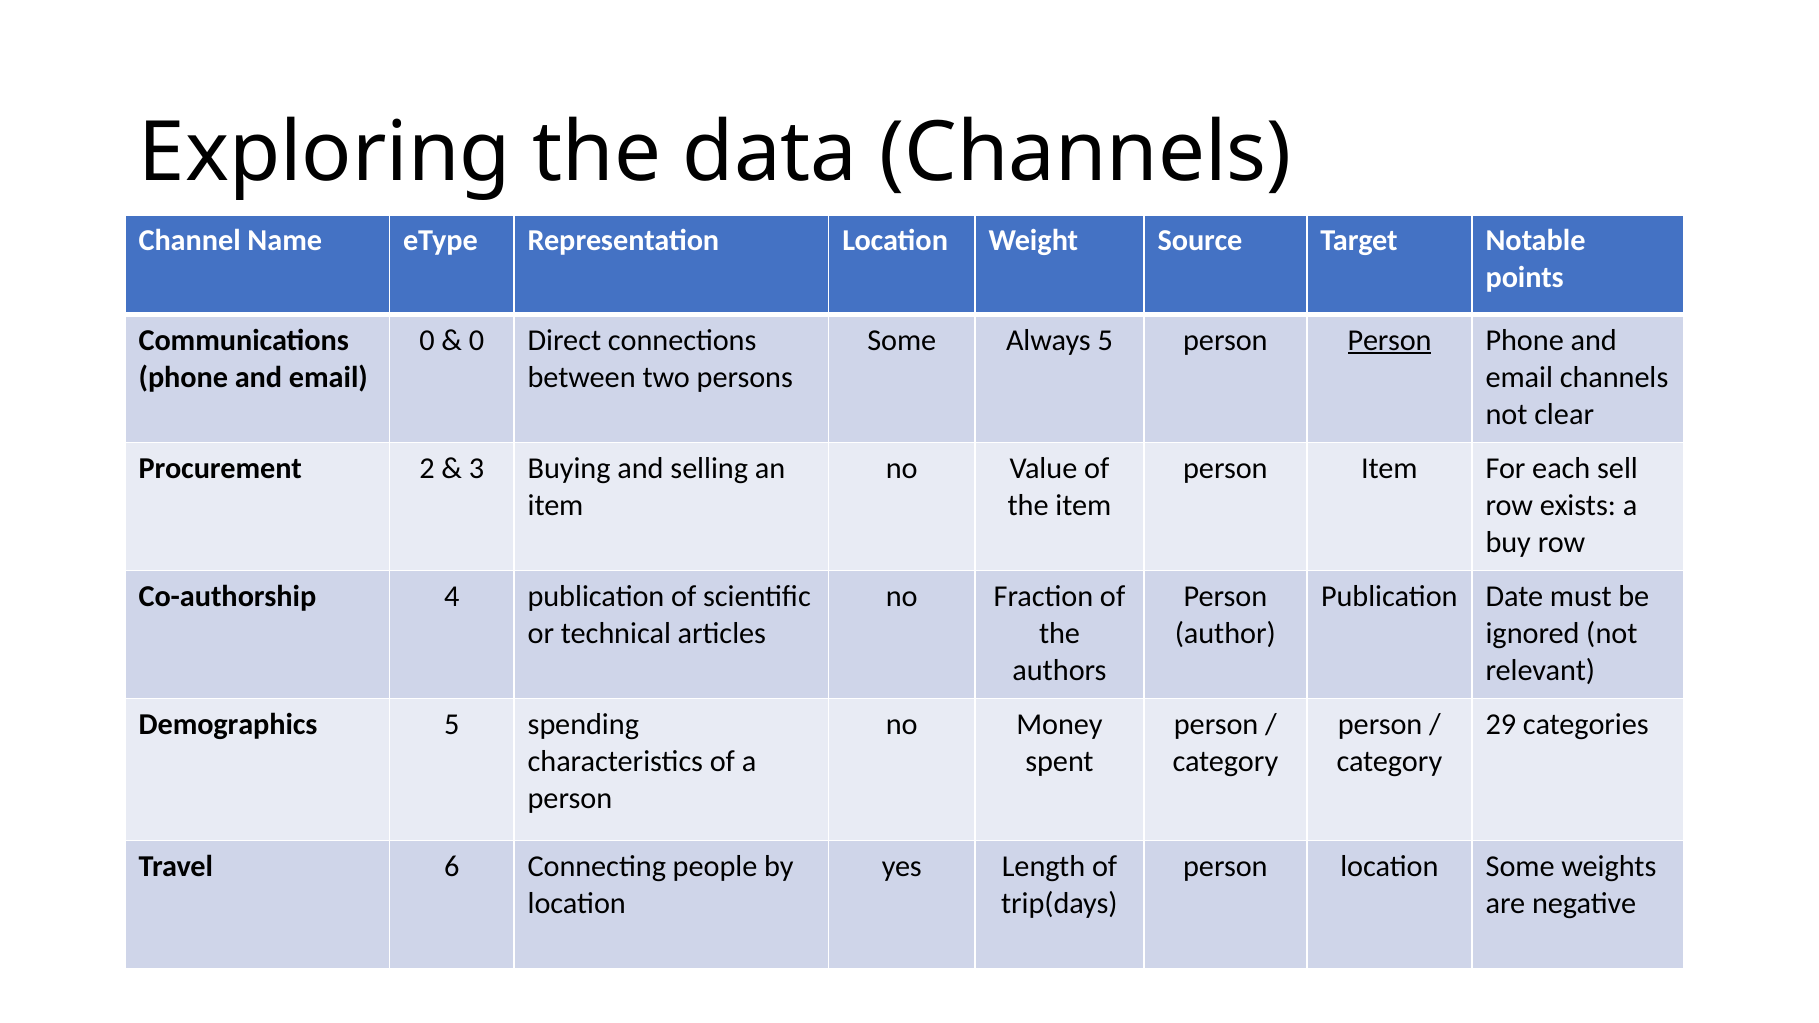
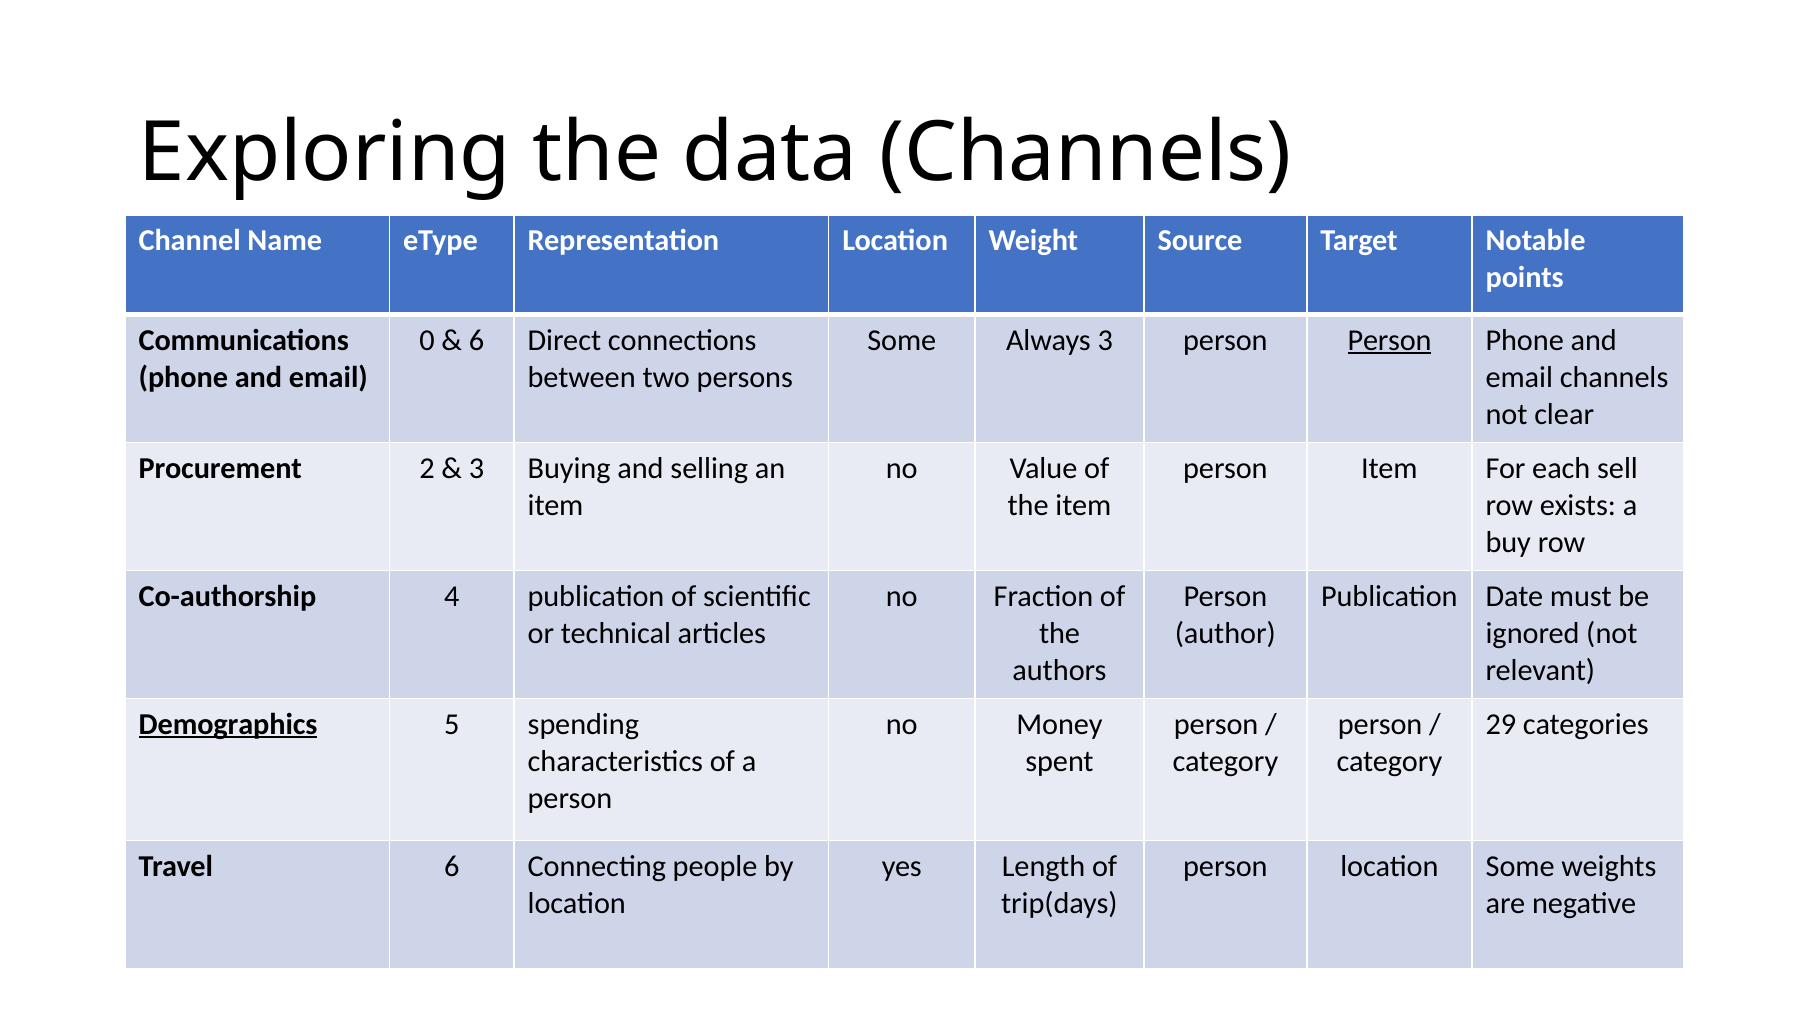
0: 0 -> 6 (477, 340)
Always 5: 5 -> 3 (1105, 340)
Demographics underline: none -> present (228, 724)
